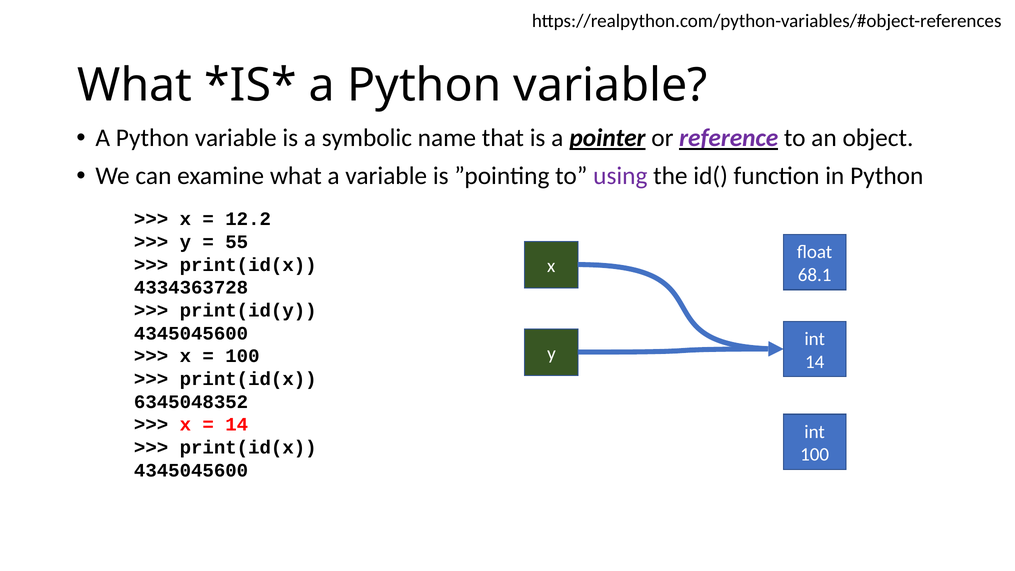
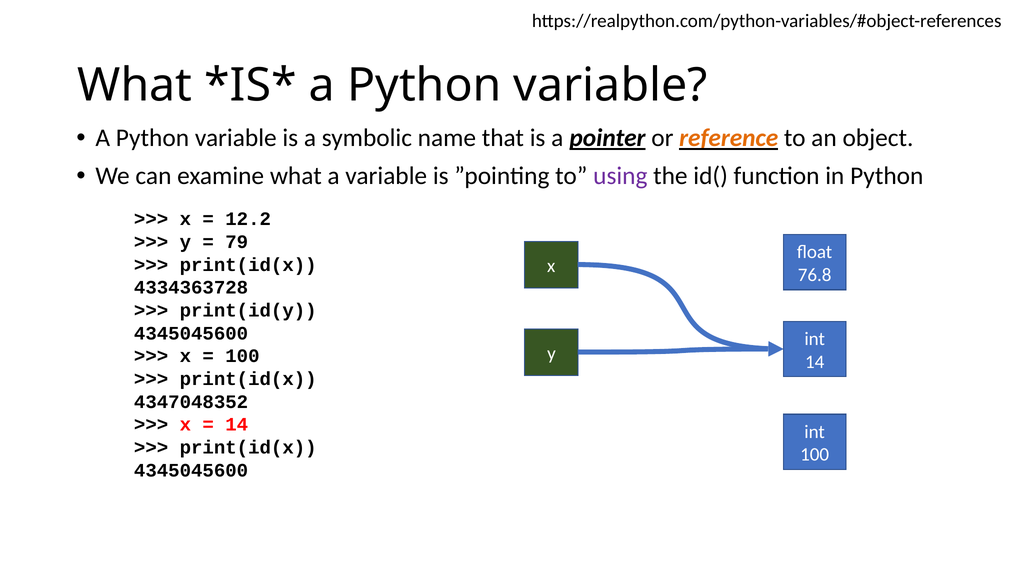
reference colour: purple -> orange (729, 138)
55: 55 -> 79 (237, 242)
68.1: 68.1 -> 76.8 (815, 275)
6345048352: 6345048352 -> 4347048352 (191, 402)
